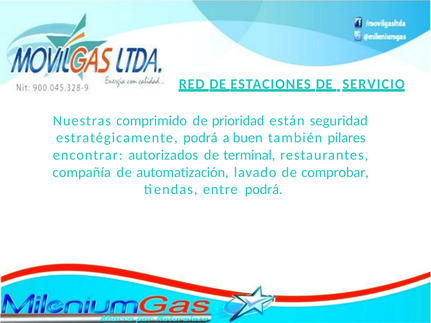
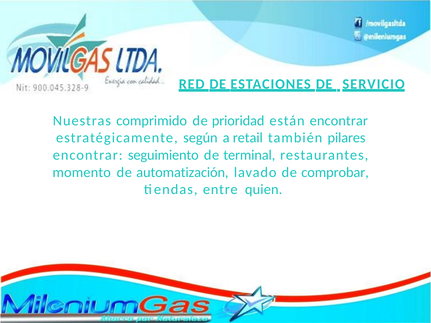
están seguridad: seguridad -> encontrar (339, 121)
estratégicamente podrá: podrá -> según (200, 138)
buen: buen -> retail (248, 138)
autorizados: autorizados -> seguimiento (163, 155)
compañía: compañía -> momento (82, 172)
entre podrá: podrá -> quien (264, 190)
